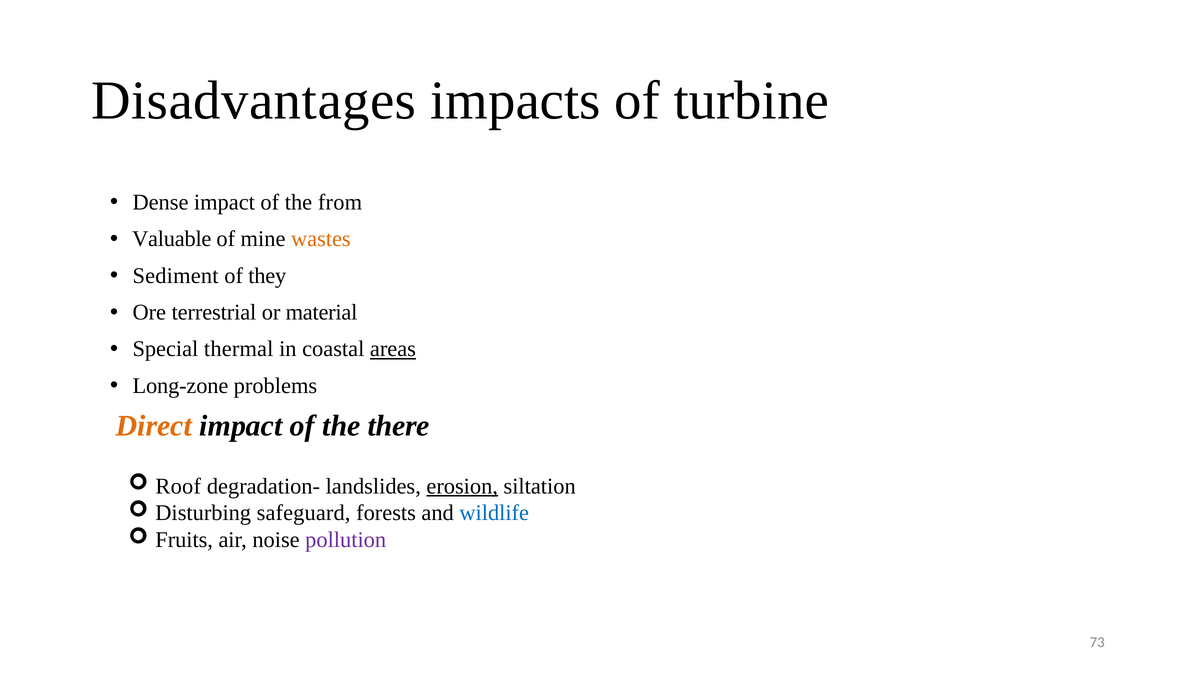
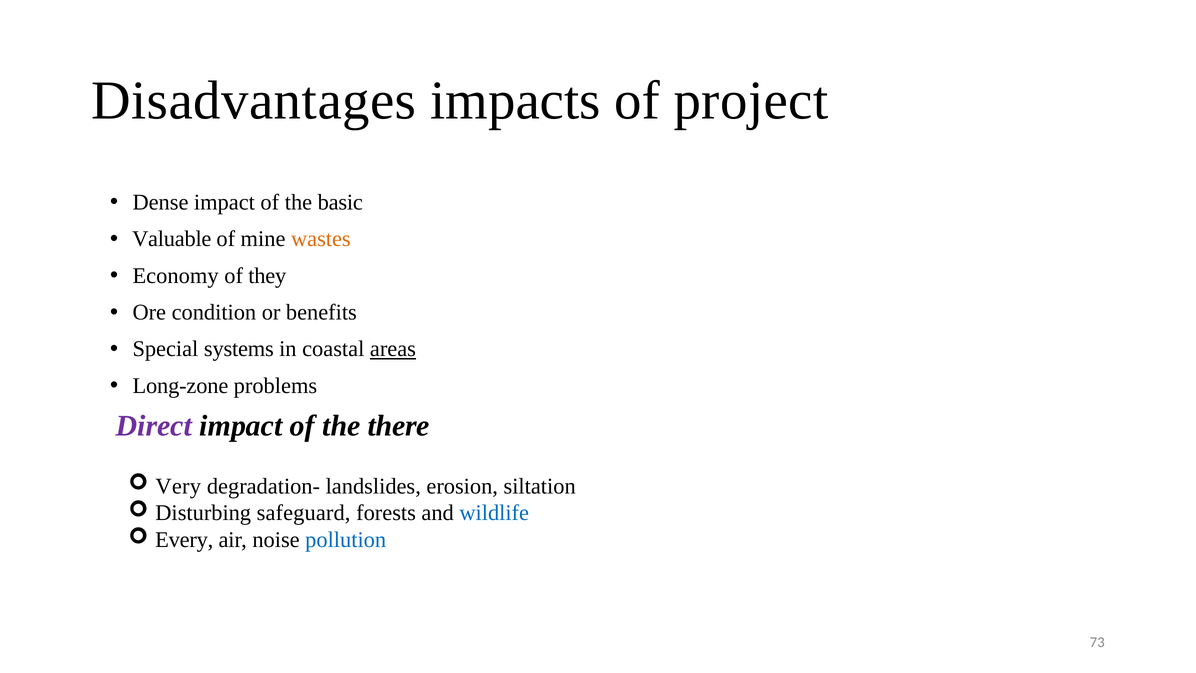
turbine: turbine -> project (751, 100)
from: from -> basic (340, 202)
Sediment: Sediment -> Economy (176, 276)
terrestrial: terrestrial -> condition (214, 312)
material: material -> benefits (321, 312)
thermal: thermal -> systems (239, 349)
Direct colour: orange -> purple (154, 426)
Roof: Roof -> Very (178, 486)
erosion underline: present -> none (462, 486)
Fruits: Fruits -> Every (184, 540)
pollution colour: purple -> blue (346, 540)
